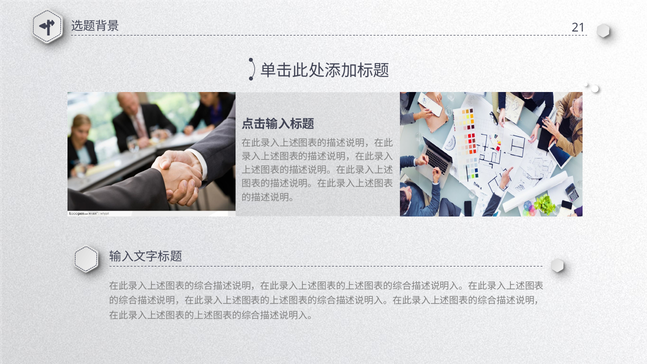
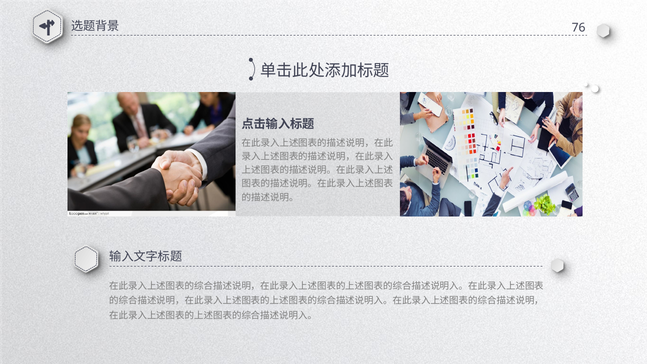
21: 21 -> 76 (579, 28)
